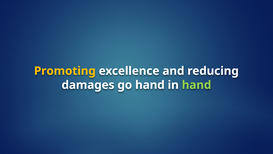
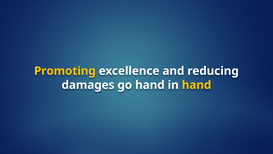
hand colour: light green -> yellow (197, 85)
